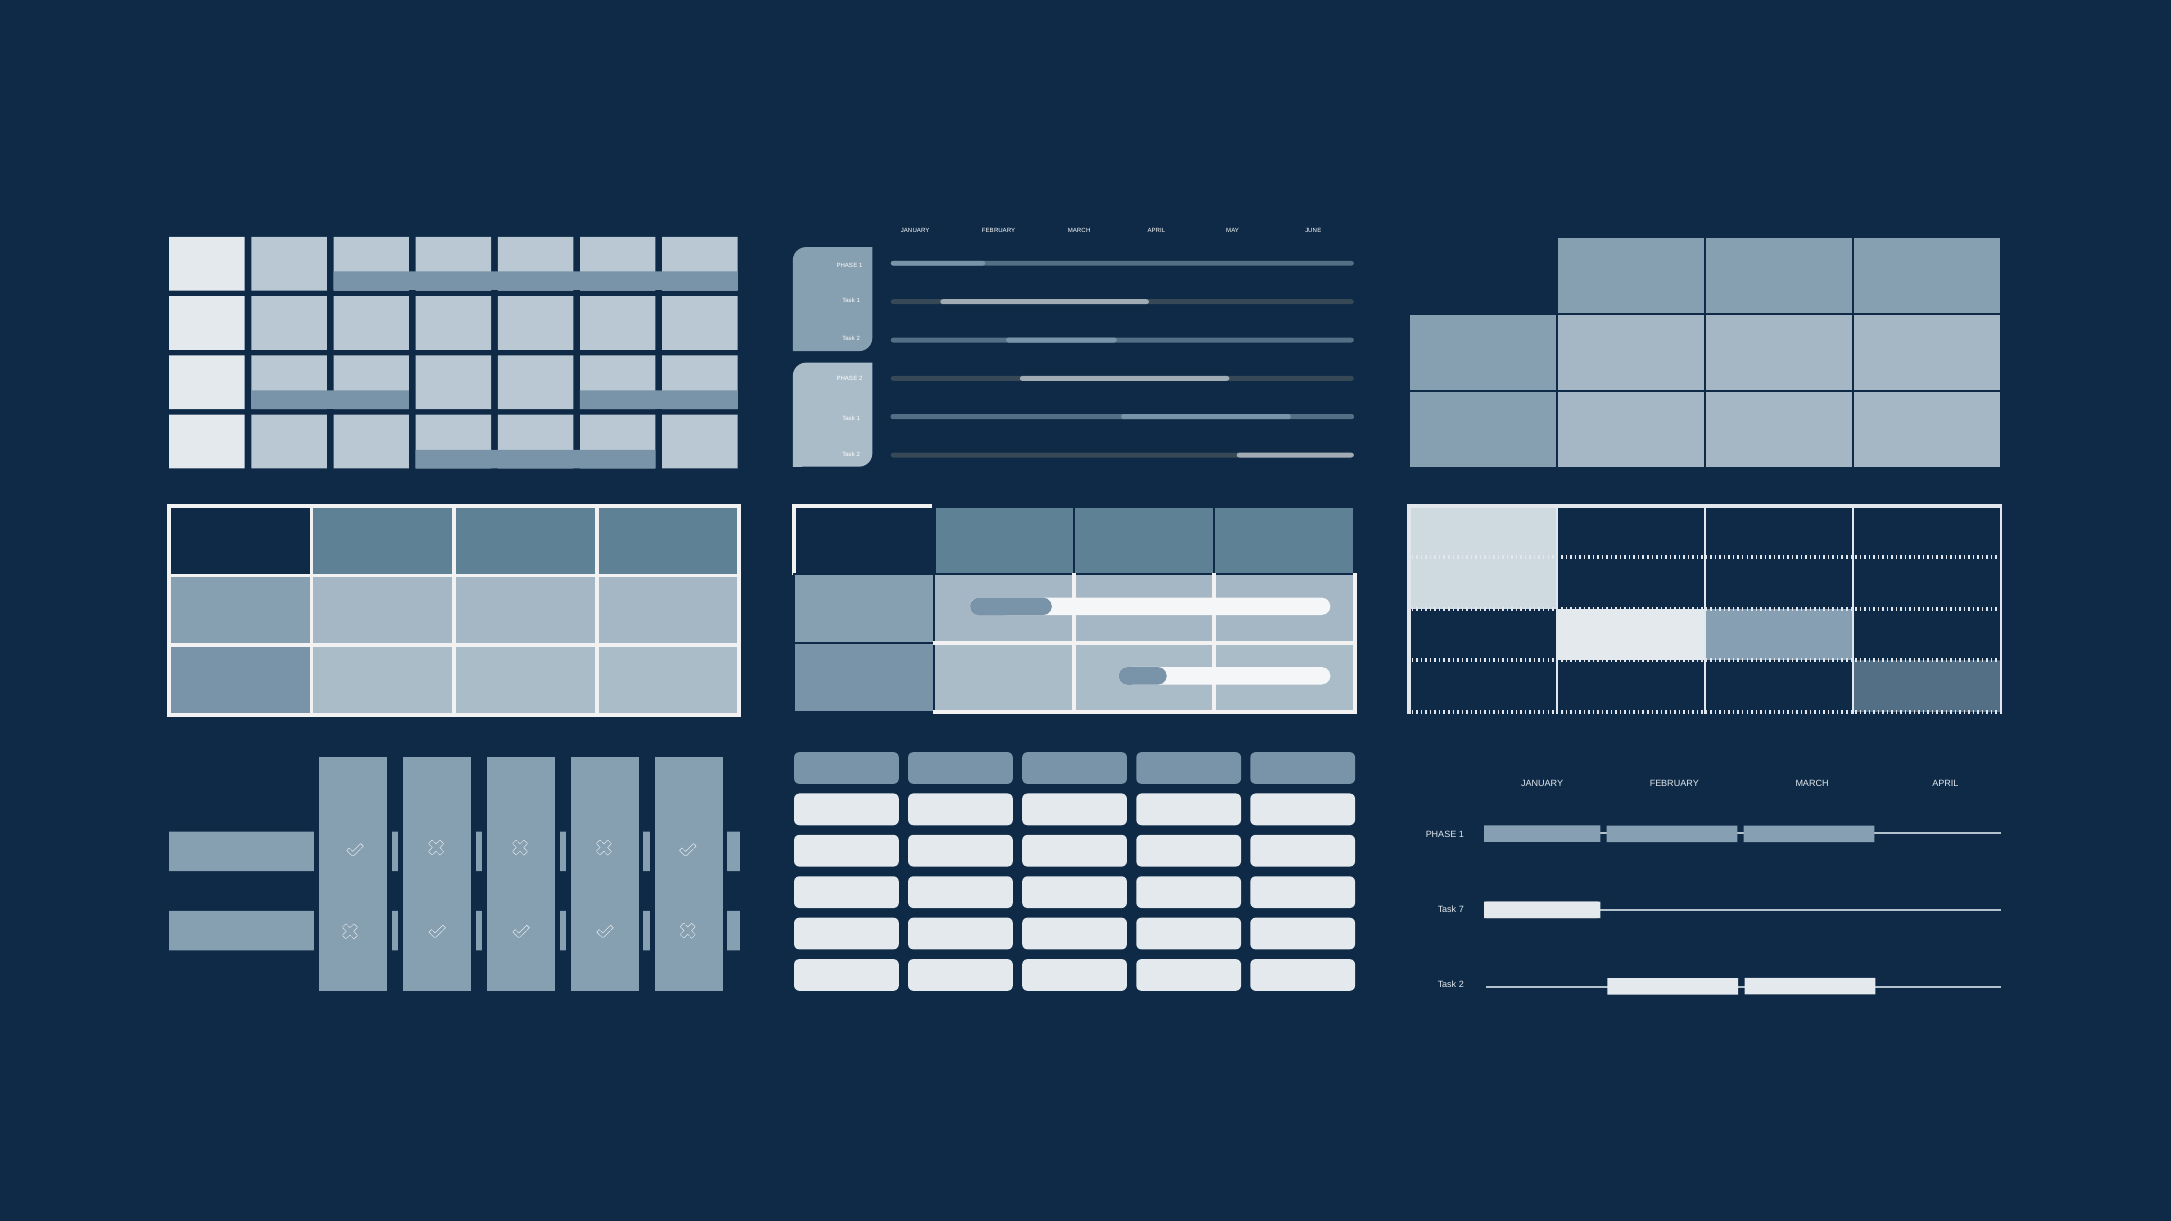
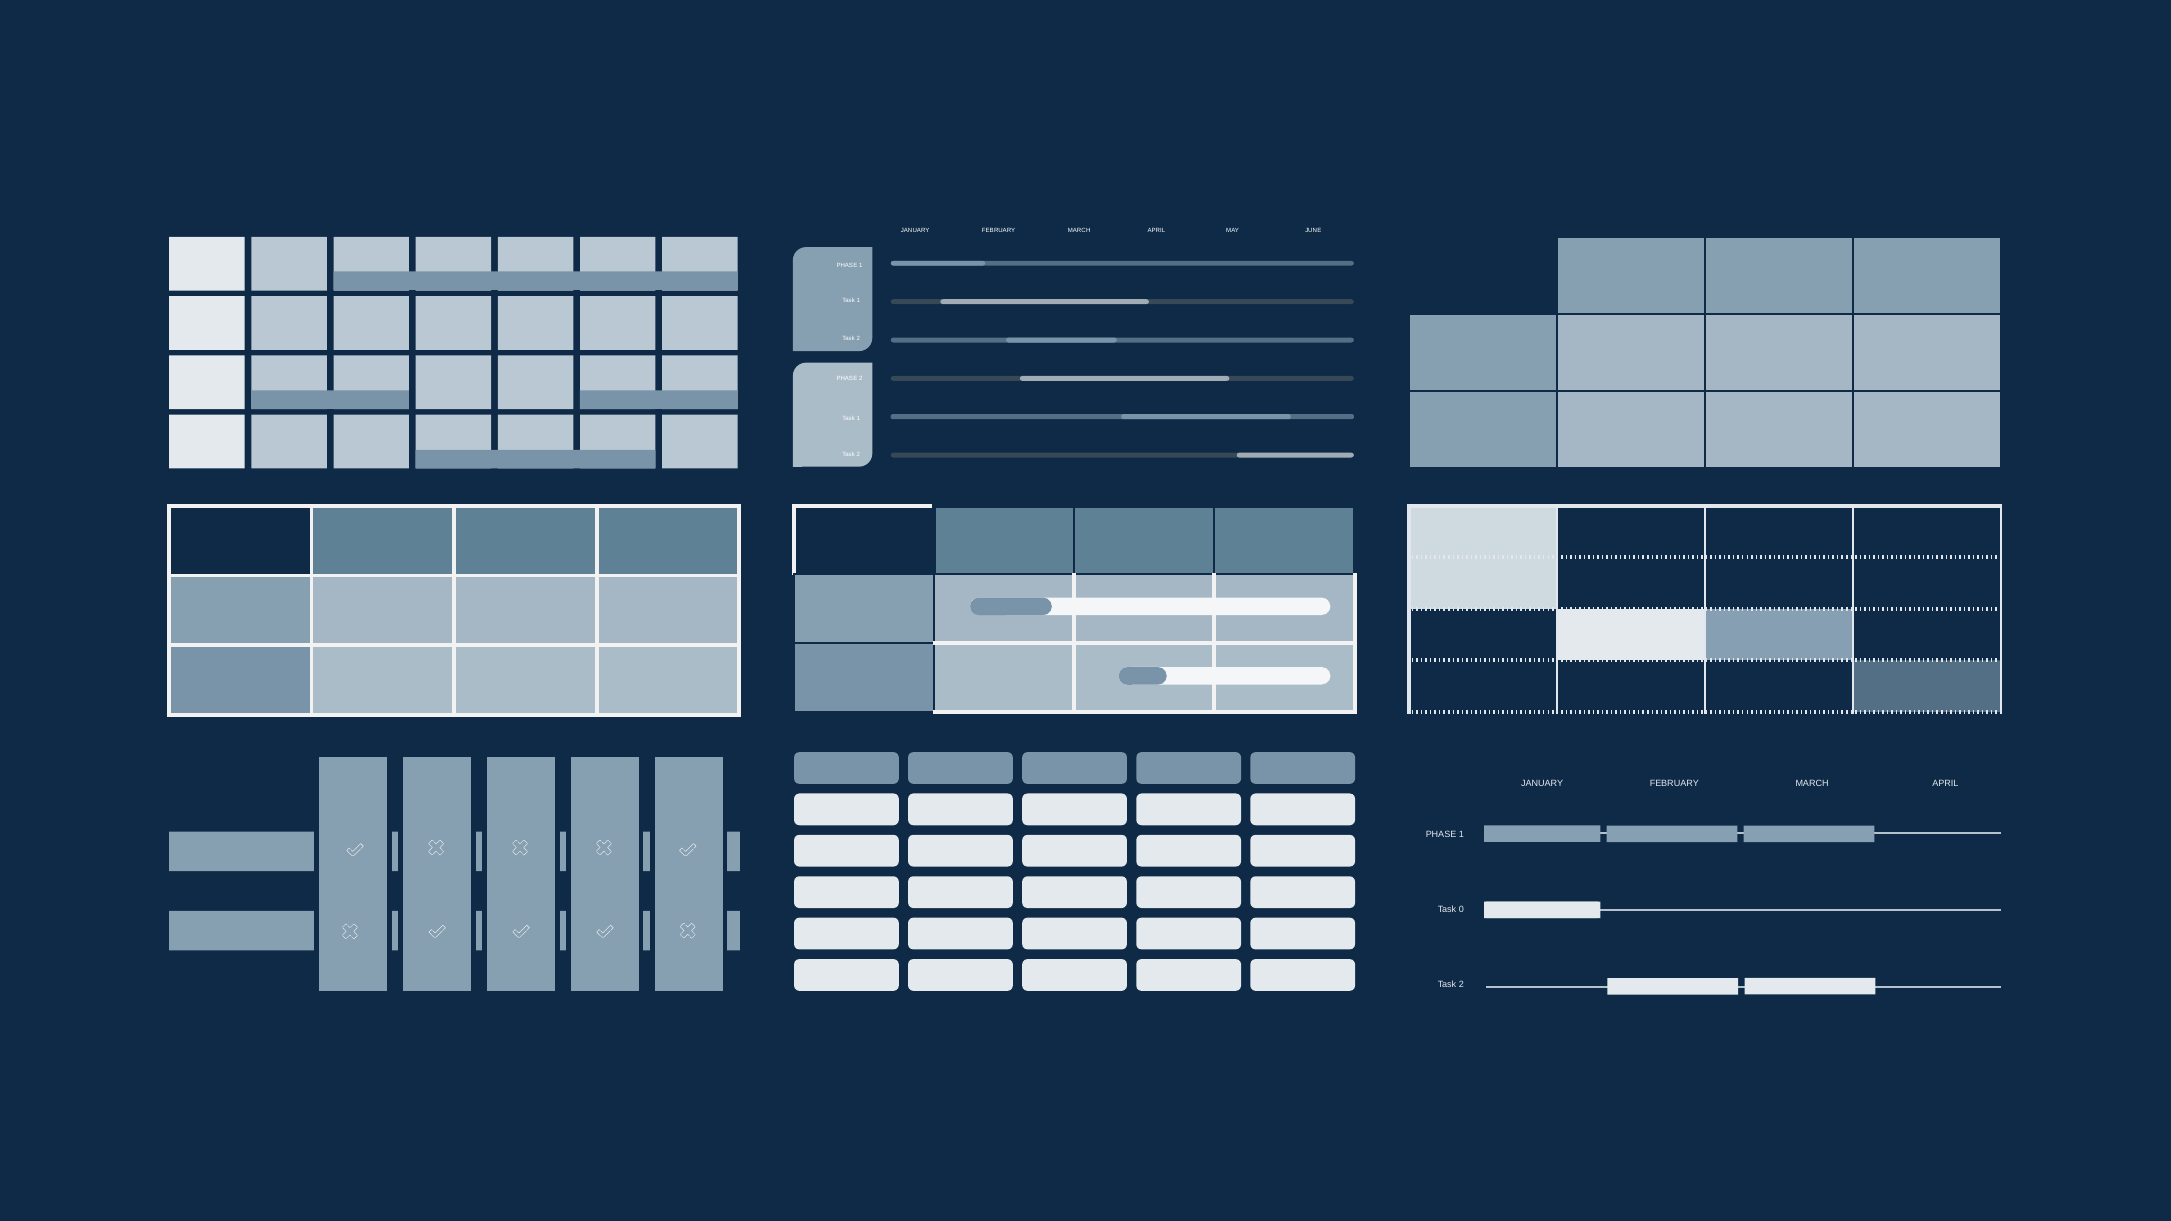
7: 7 -> 0 (1461, 909)
